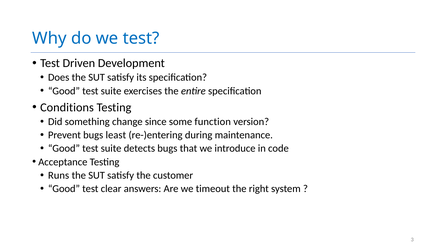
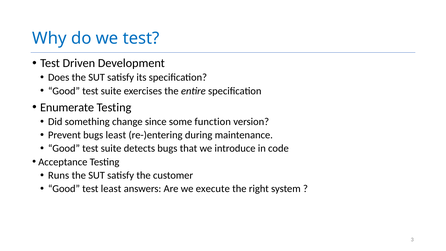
Conditions: Conditions -> Enumerate (67, 107)
test clear: clear -> least (111, 189)
timeout: timeout -> execute (213, 189)
